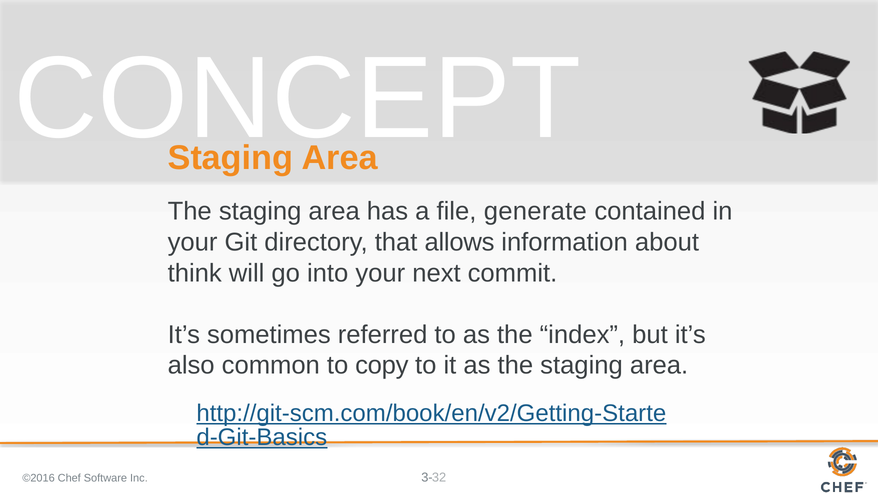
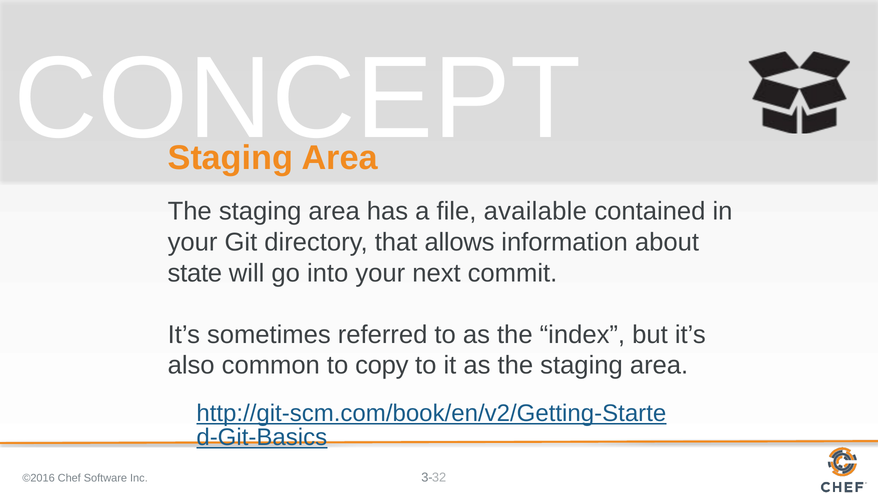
generate: generate -> available (535, 211)
think: think -> state (195, 273)
